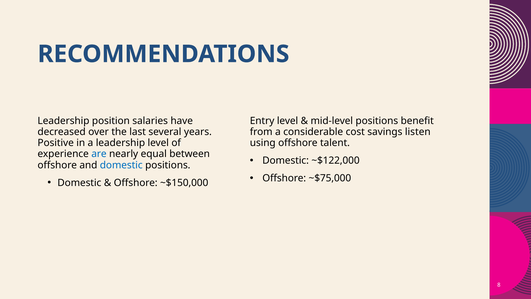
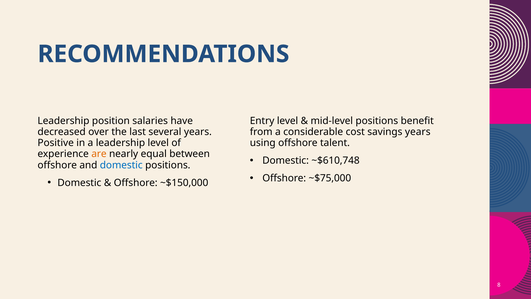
savings listen: listen -> years (418, 132)
are colour: blue -> orange (99, 154)
~$122,000: ~$122,000 -> ~$610,748 (336, 160)
